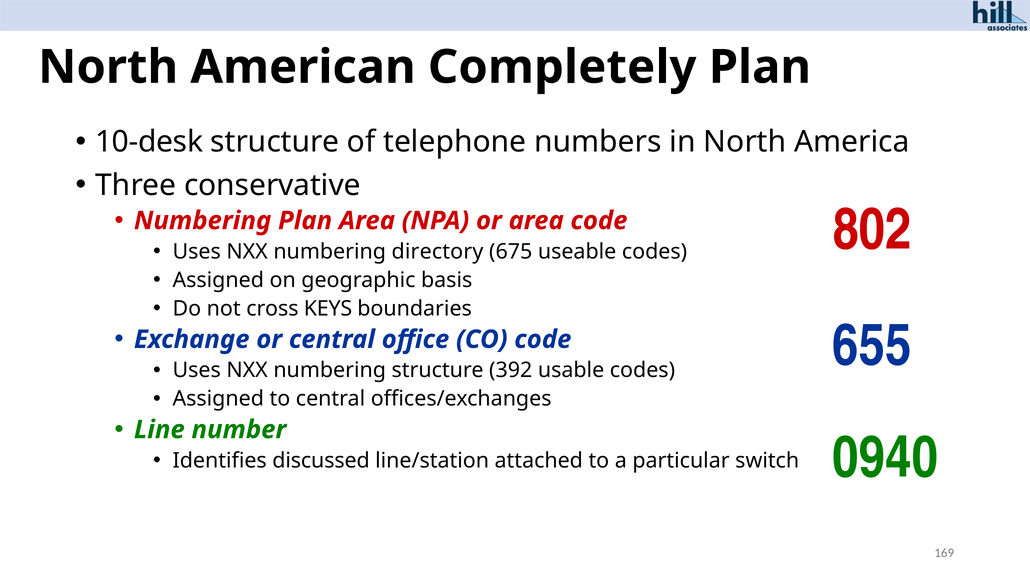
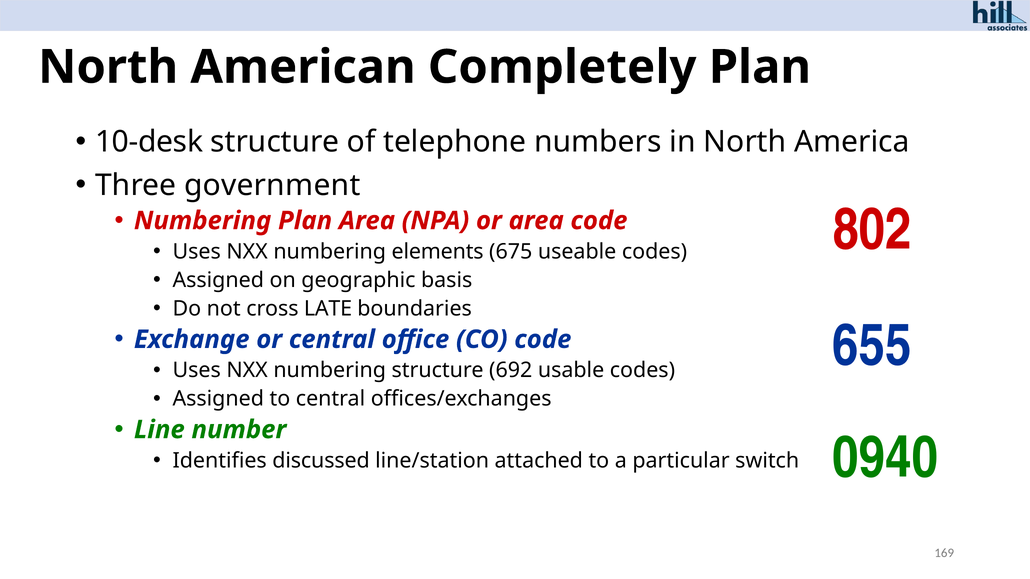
conservative: conservative -> government (272, 185)
directory: directory -> elements (438, 252)
KEYS: KEYS -> LATE (328, 309)
392: 392 -> 692 (511, 371)
